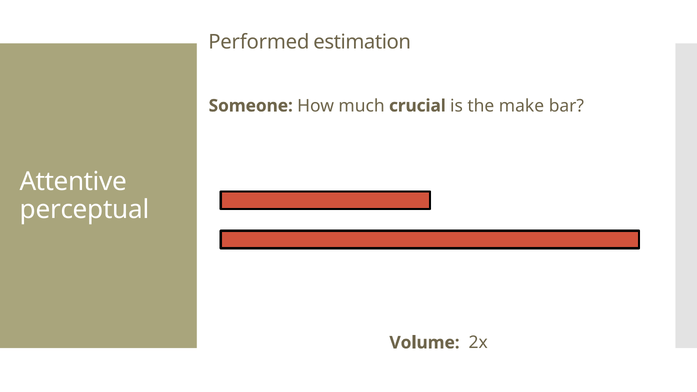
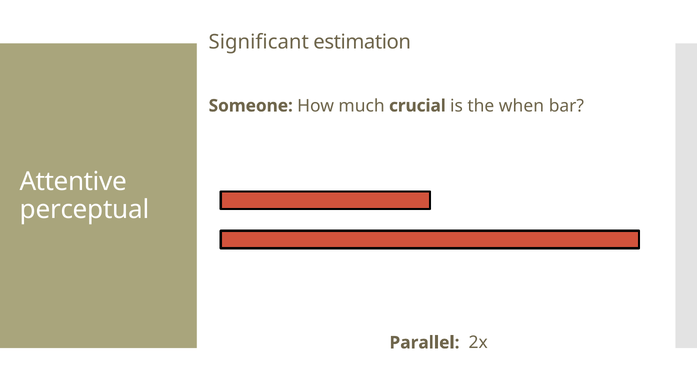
Performed: Performed -> Significant (259, 42)
make: make -> when (521, 106)
Volume: Volume -> Parallel (424, 343)
